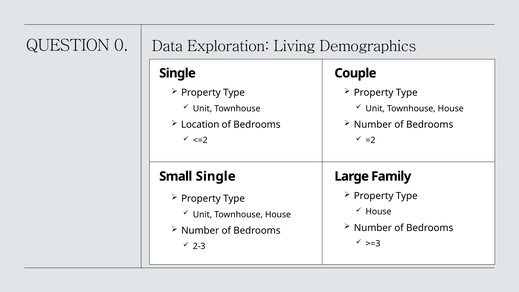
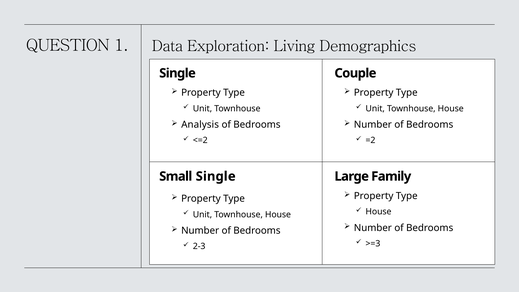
0: 0 -> 1 (121, 45)
Location: Location -> Analysis (200, 125)
